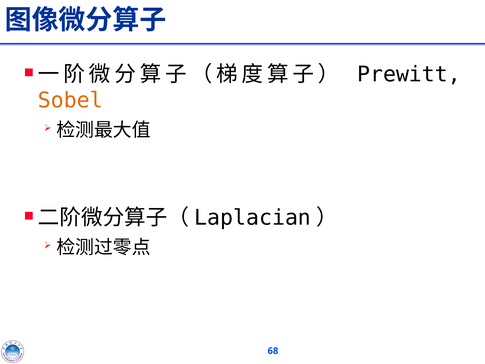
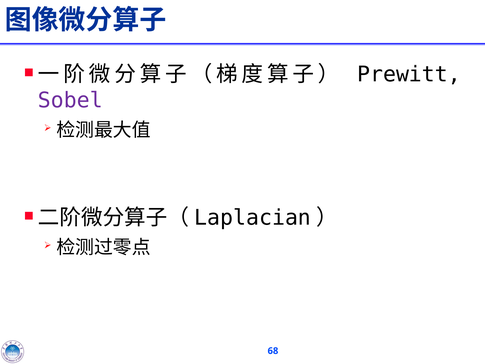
Sobel colour: orange -> purple (70, 100)
